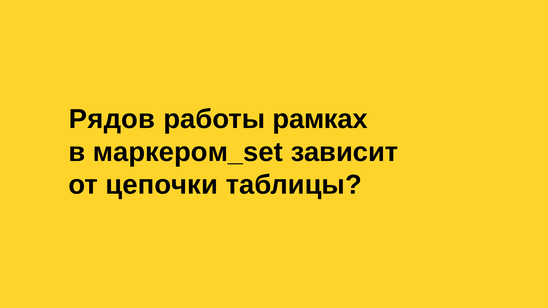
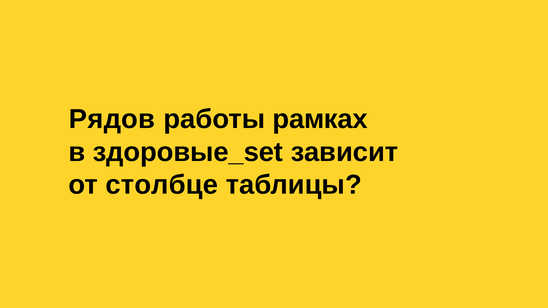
маркером_set: маркером_set -> здоровые_set (188, 152)
цепочки: цепочки -> столбце (162, 185)
